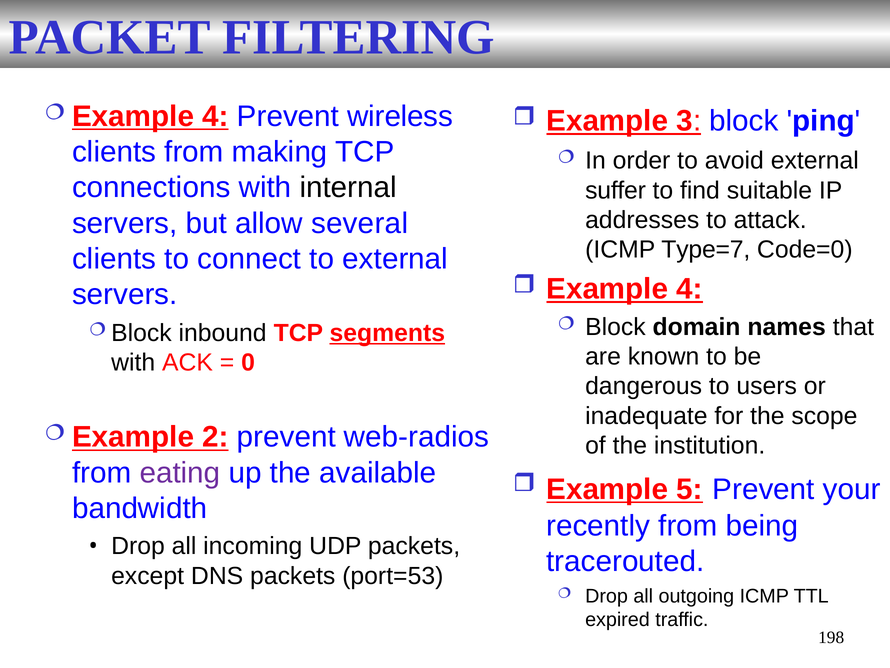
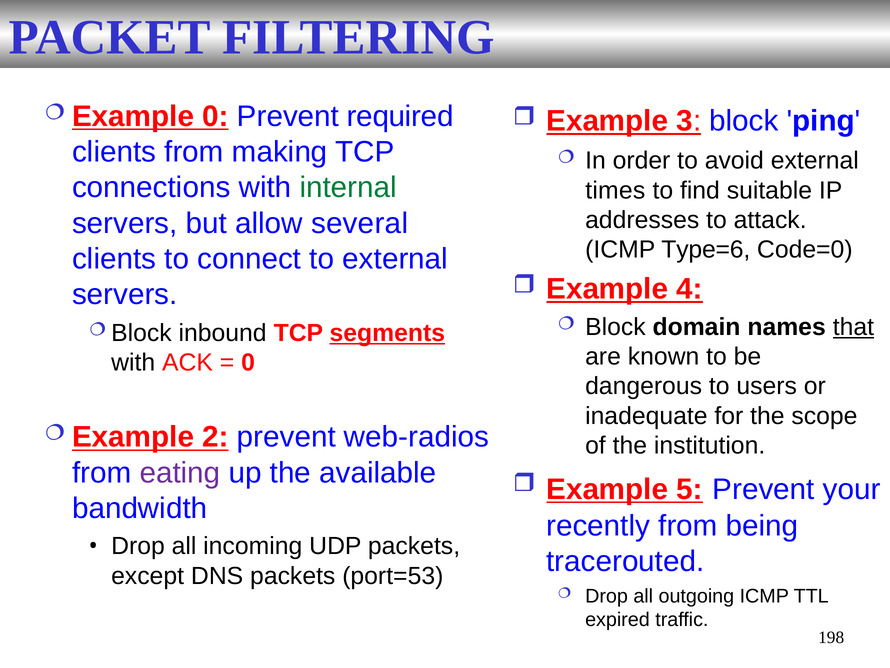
4: 4 -> 0 (215, 116)
wireless: wireless -> required (400, 116)
internal colour: black -> green (348, 188)
suffer: suffer -> times (615, 190)
Type=7: Type=7 -> Type=6 (706, 250)
that underline: none -> present (853, 327)
